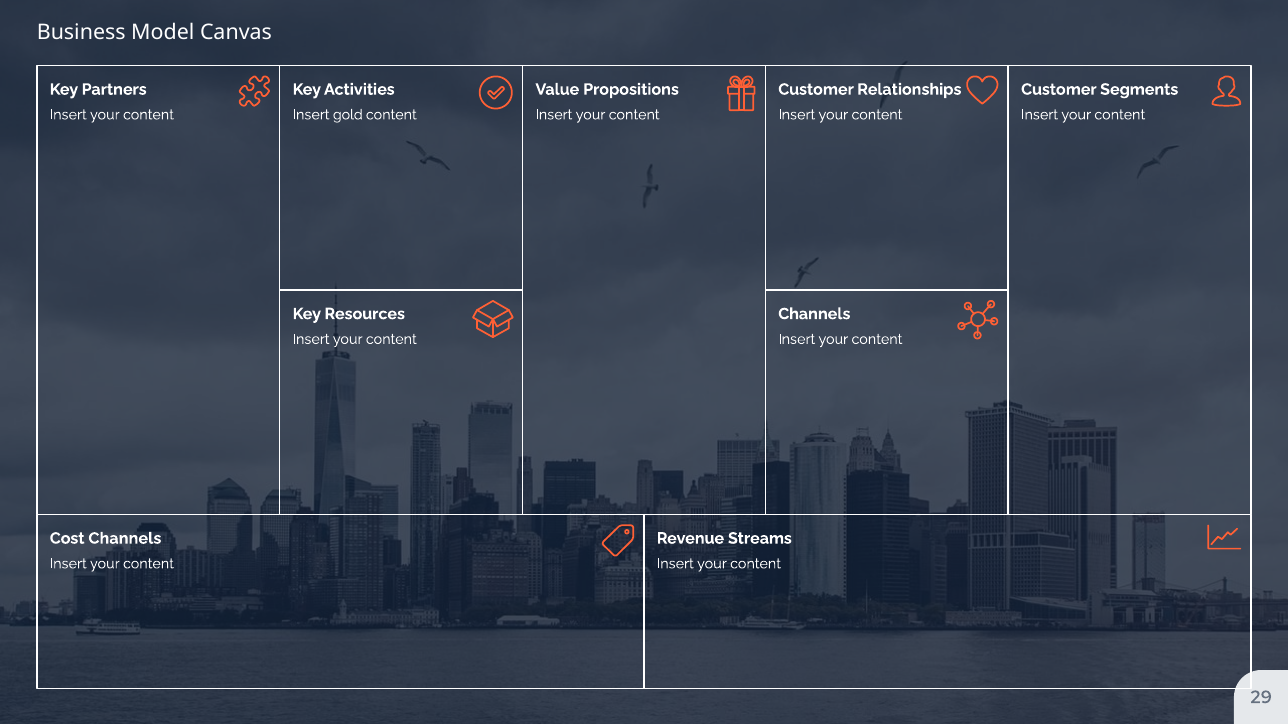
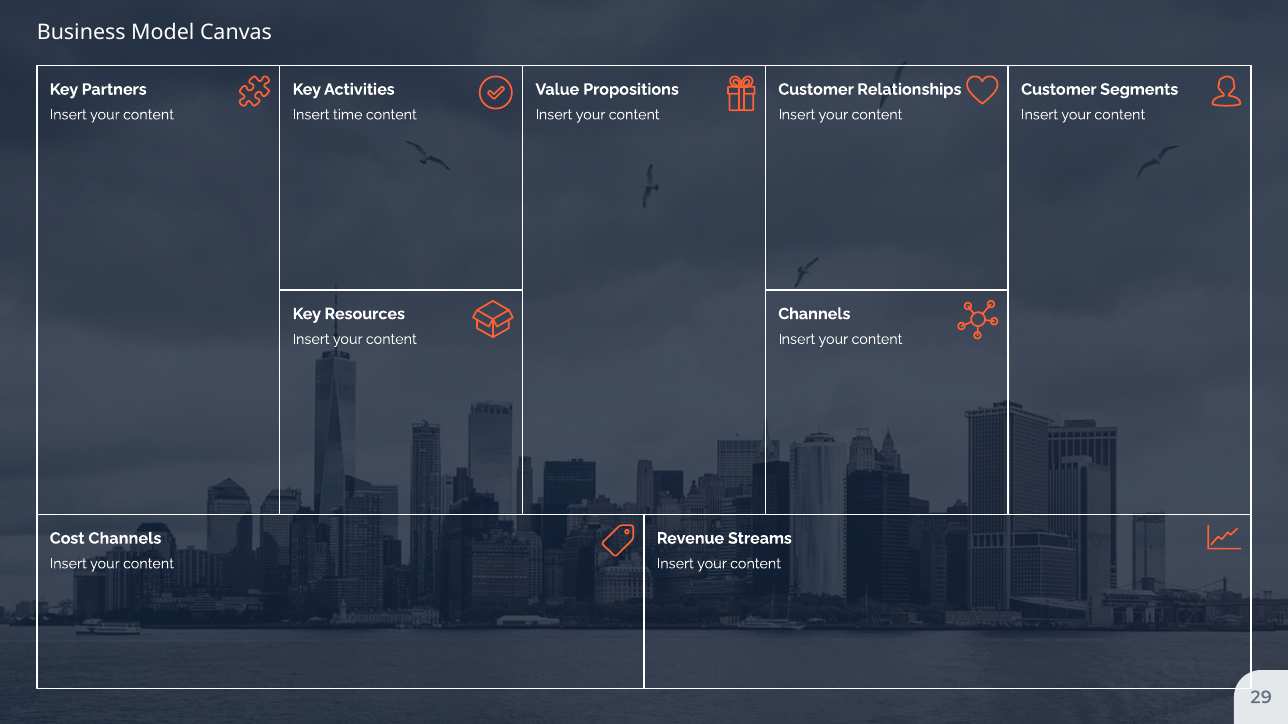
gold: gold -> time (348, 115)
